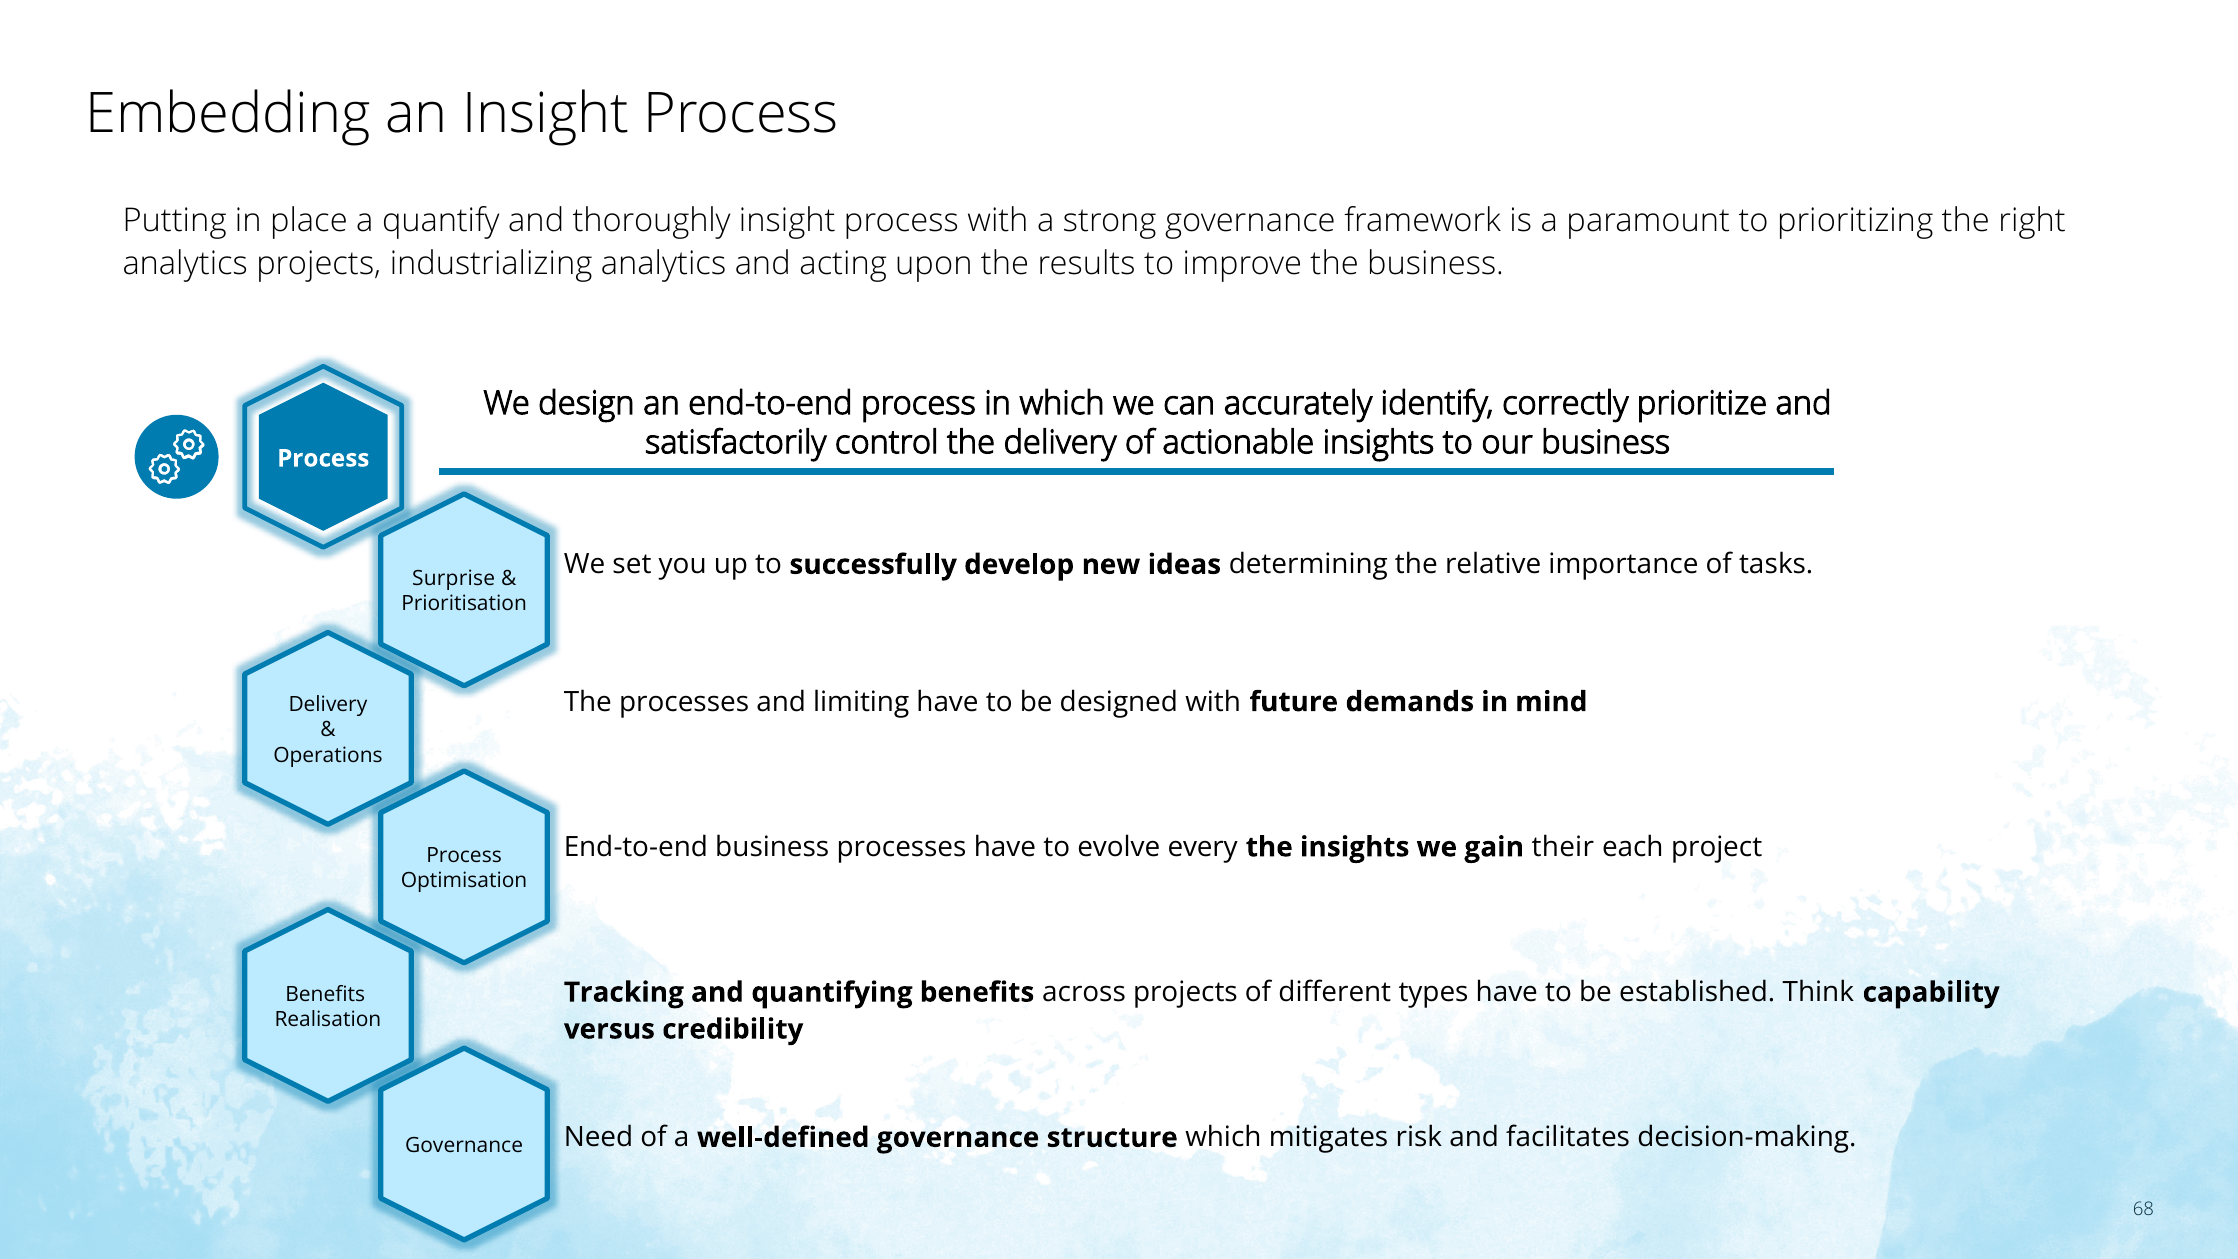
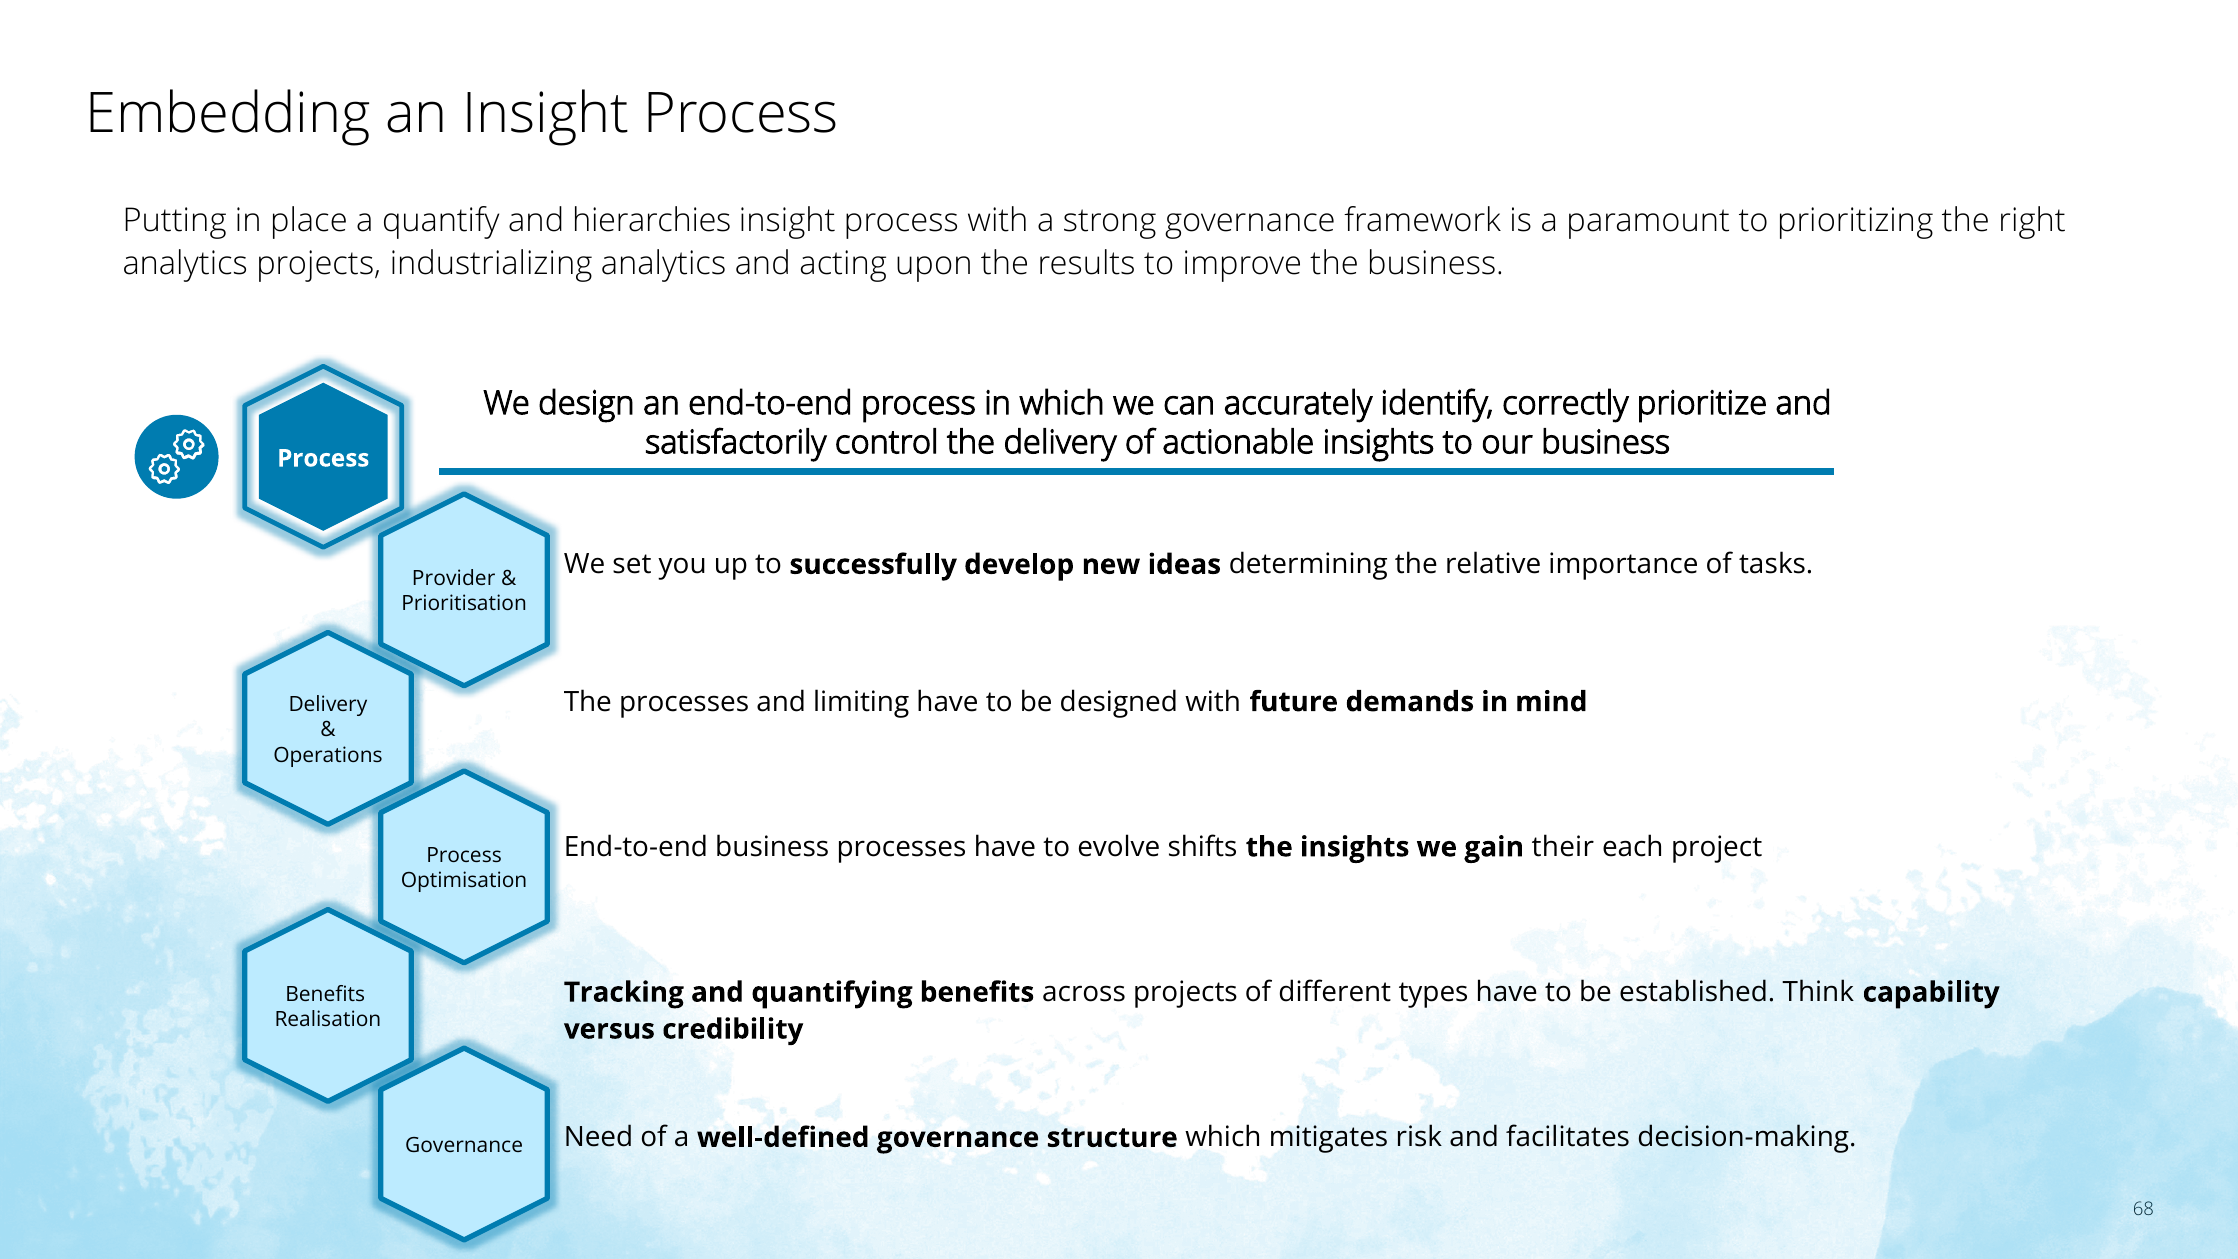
thoroughly: thoroughly -> hierarchies (652, 220)
Surprise: Surprise -> Provider (454, 579)
every: every -> shifts (1202, 847)
